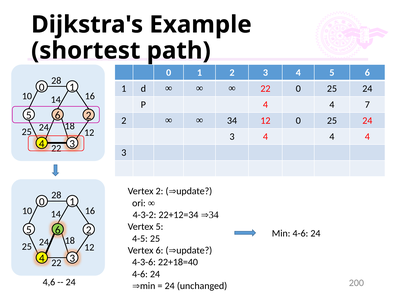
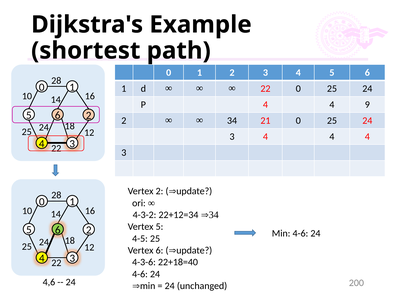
7: 7 -> 9 (367, 105)
34 12: 12 -> 21 (265, 121)
